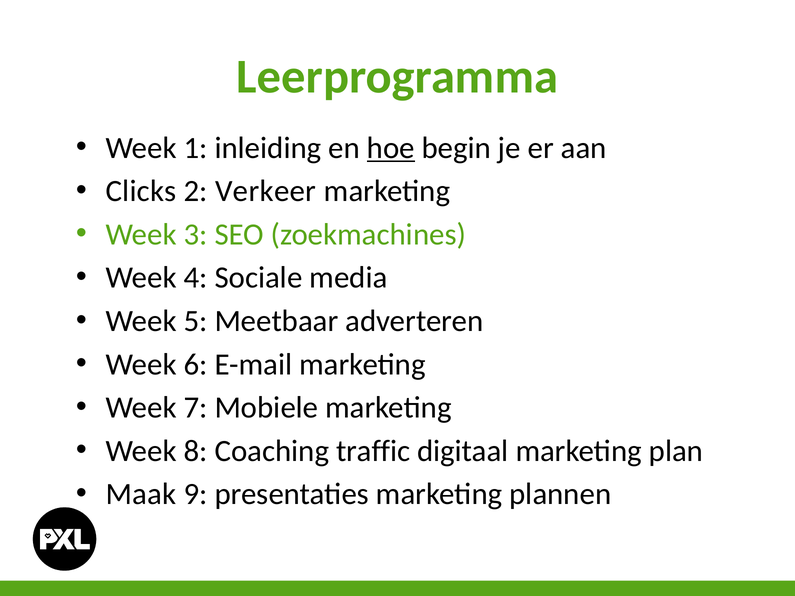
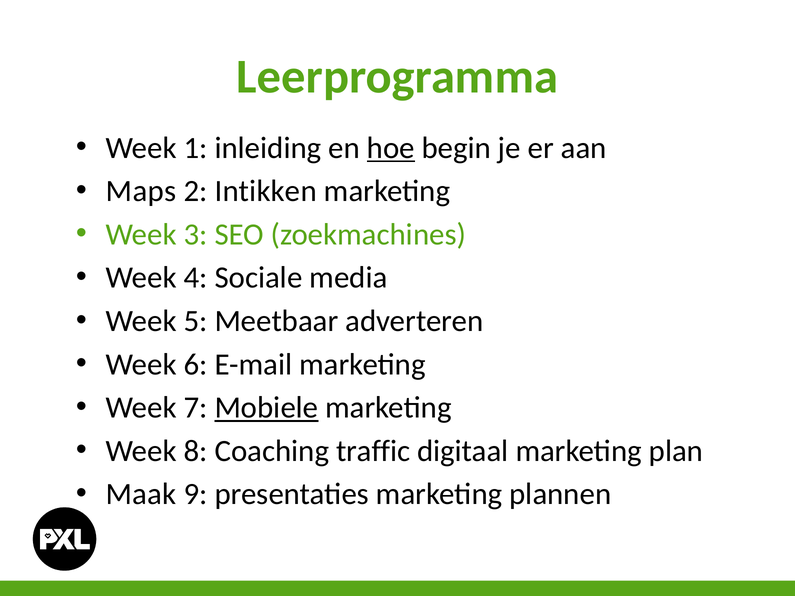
Clicks: Clicks -> Maps (141, 191)
Verkeer: Verkeer -> Intikken (266, 191)
Mobiele underline: none -> present (266, 408)
